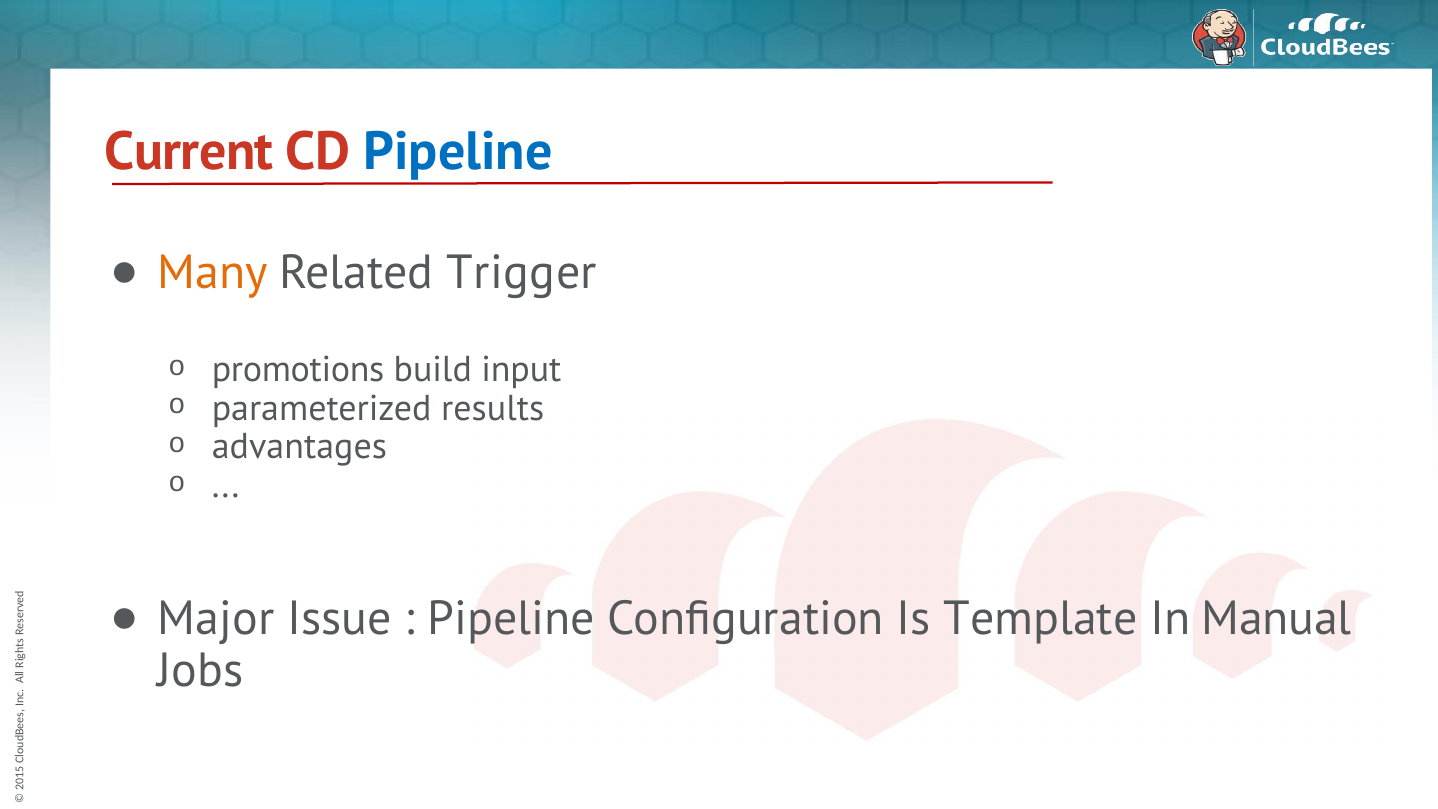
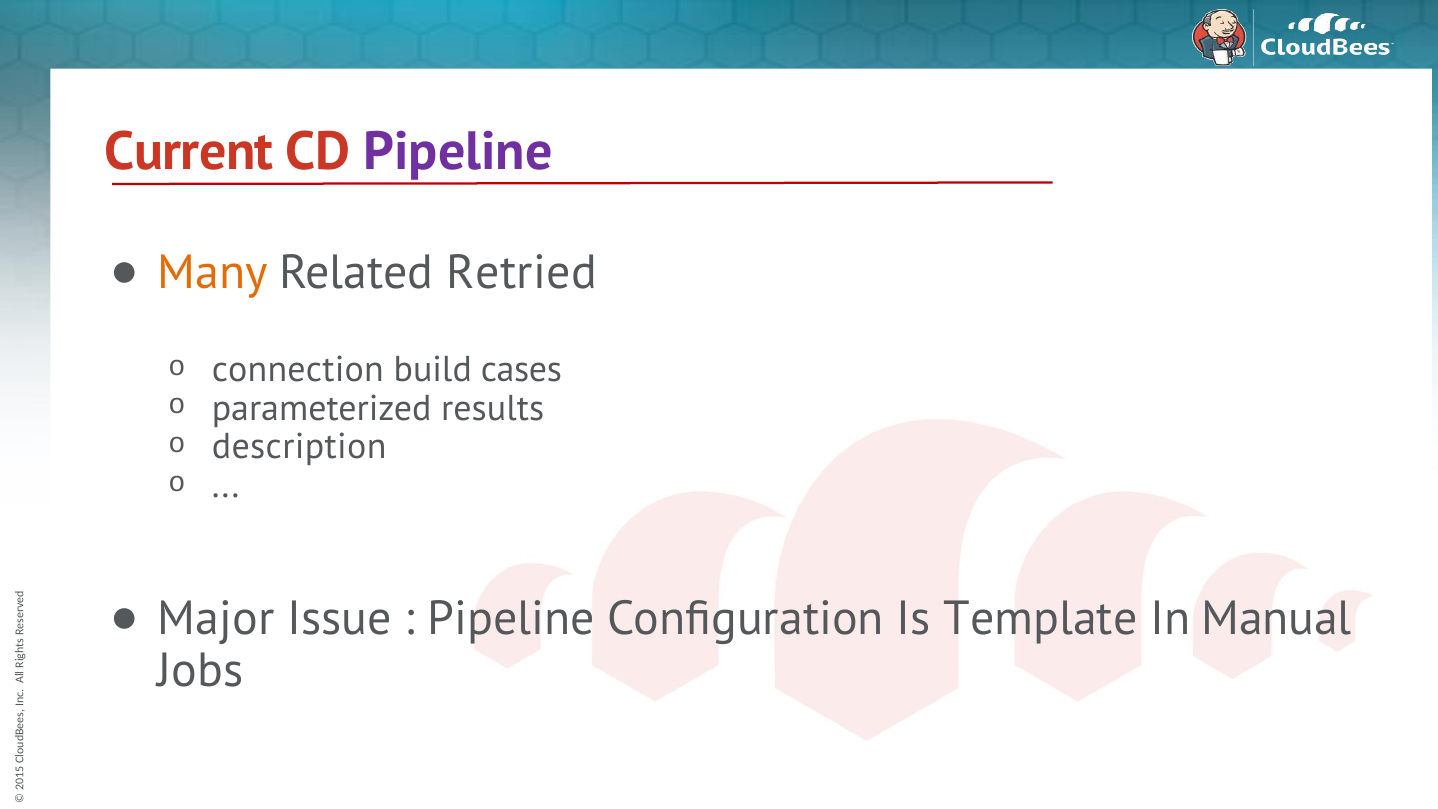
Pipeline colour: blue -> purple (458, 151)
Trigger: Trigger -> Retried (522, 272)
promotions: promotions -> connection (298, 369)
input: input -> cases (521, 369)
advantages: advantages -> description (299, 447)
